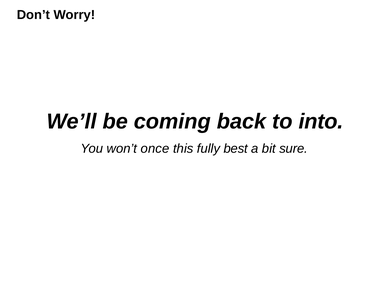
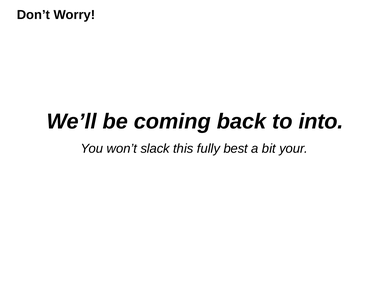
once: once -> slack (155, 149)
sure: sure -> your (294, 149)
